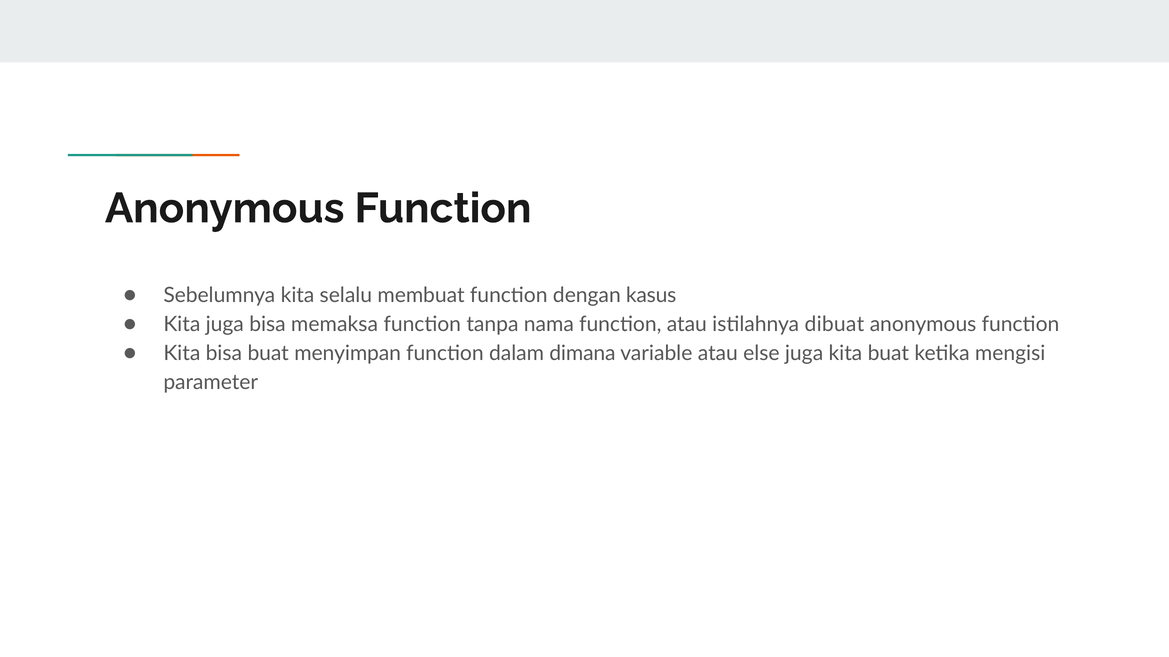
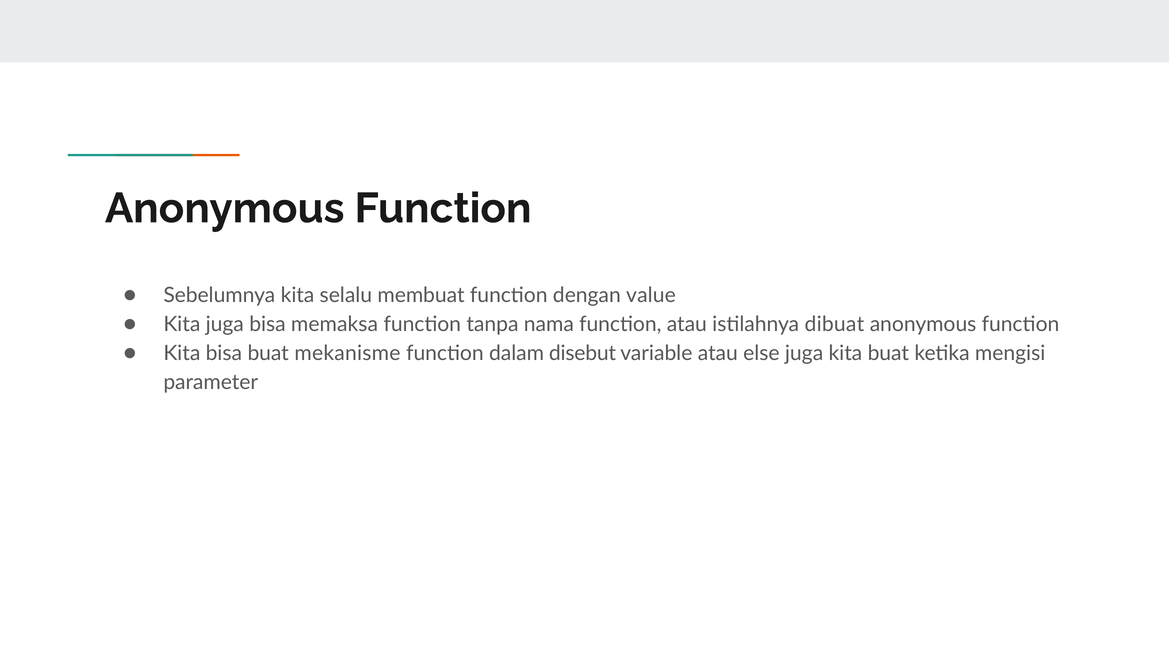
kasus: kasus -> value (651, 295)
menyimpan: menyimpan -> mekanisme (347, 354)
dimana: dimana -> disebut (583, 354)
